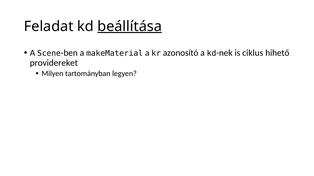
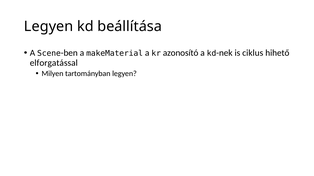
Feladat: Feladat -> Legyen (49, 26)
beállítása underline: present -> none (130, 26)
providereket: providereket -> elforgatással (54, 63)
